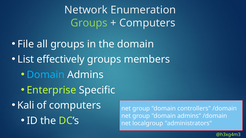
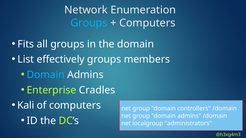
Groups colour: light green -> light blue (89, 23)
File: File -> Fits (26, 44)
Specific: Specific -> Cradles (97, 90)
